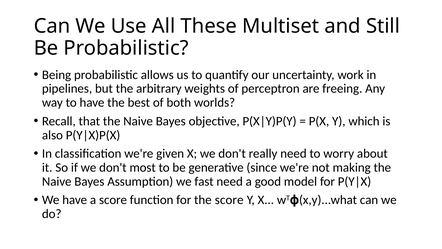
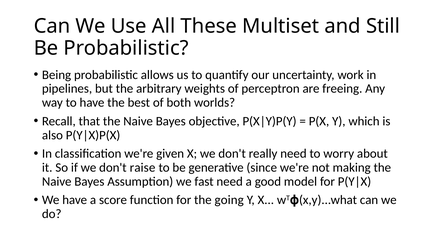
most: most -> raise (143, 167)
the score: score -> going (229, 200)
